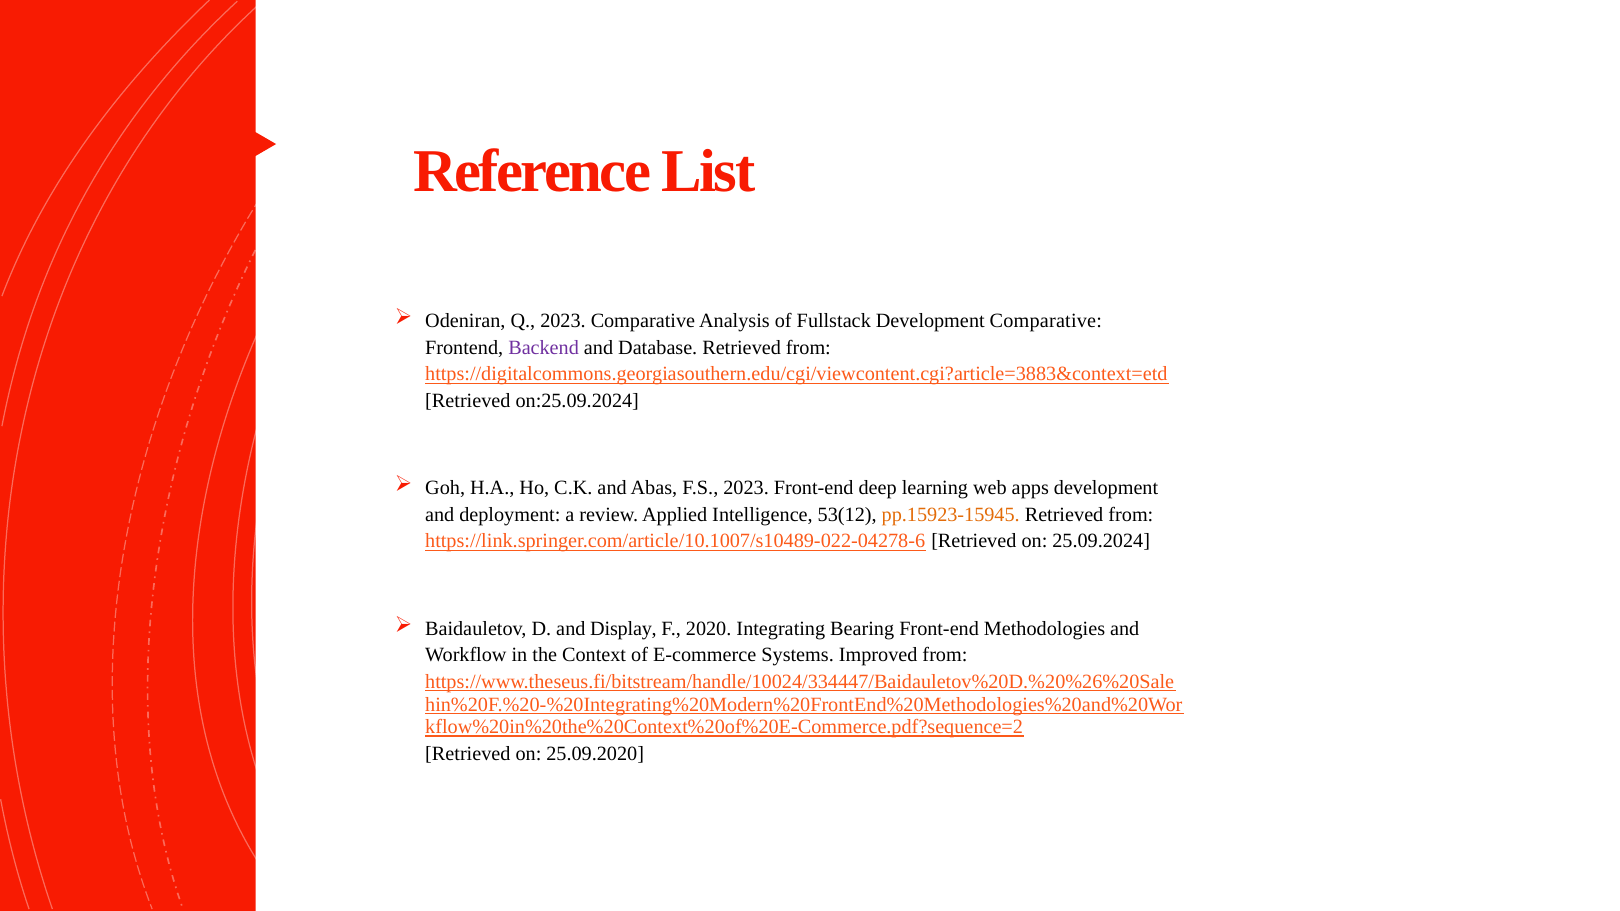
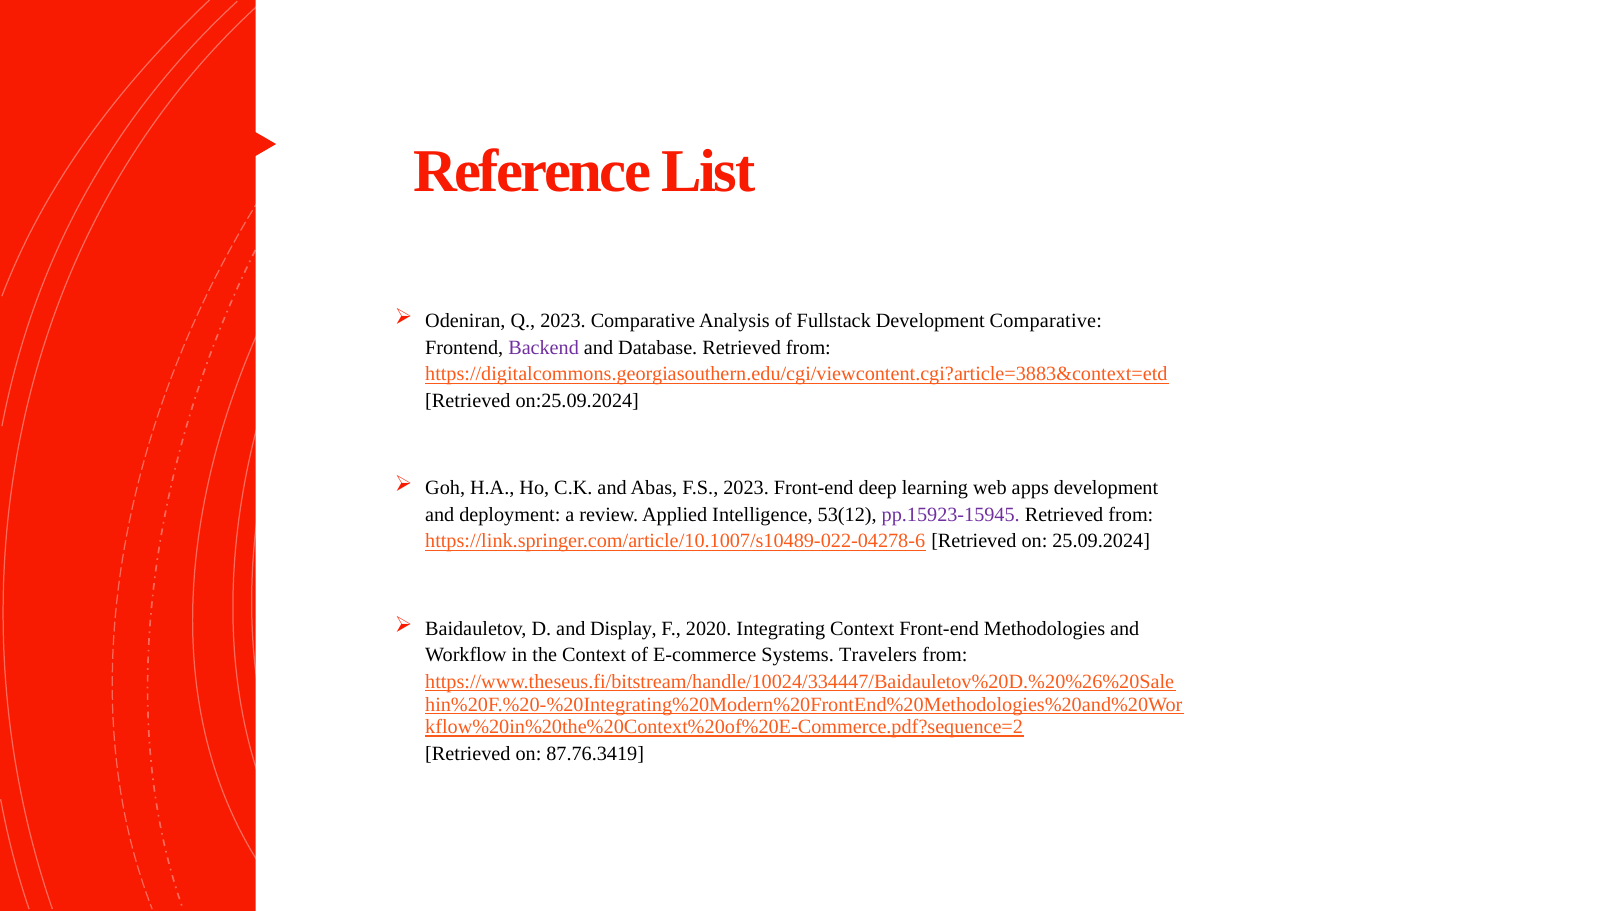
pp.15923-15945 colour: orange -> purple (951, 515)
Integrating Bearing: Bearing -> Context (862, 629)
Improved: Improved -> Travelers (878, 655)
25.09.2020: 25.09.2020 -> 87.76.3419 (595, 754)
